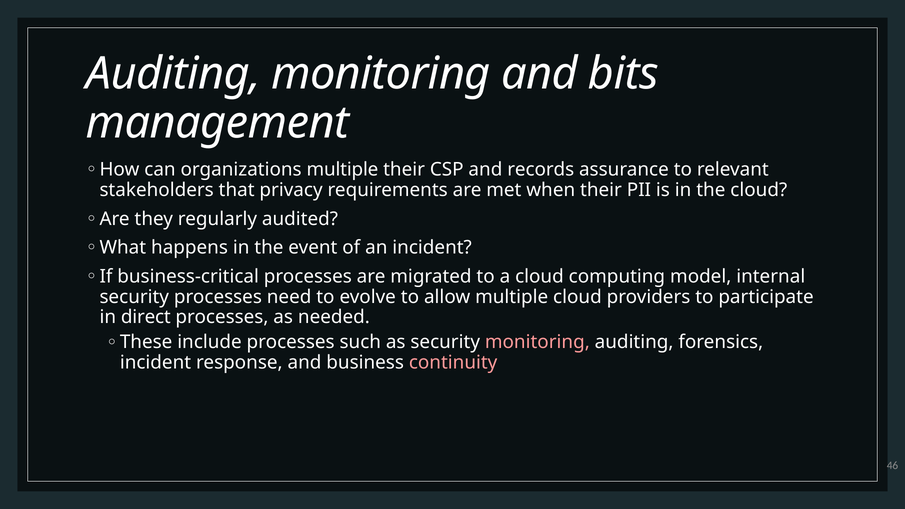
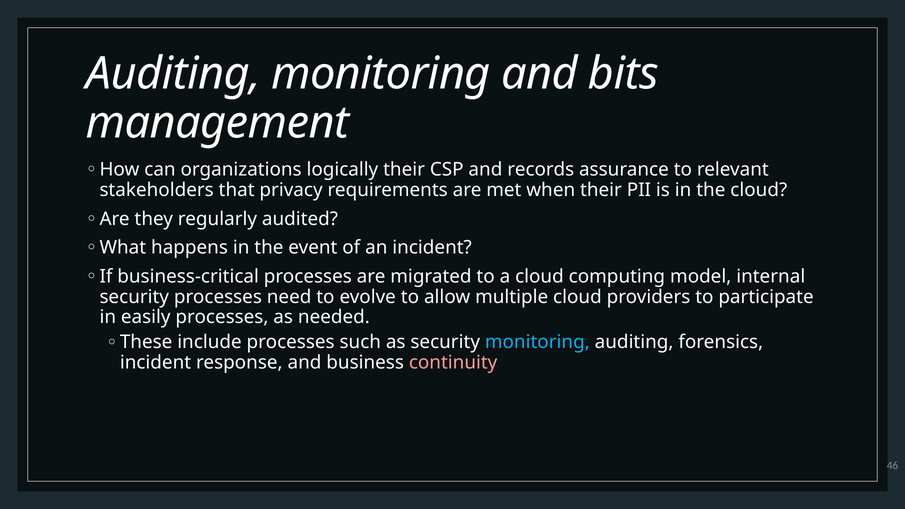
organizations multiple: multiple -> logically (342, 170)
direct: direct -> easily (146, 317)
monitoring colour: pink -> light blue (537, 342)
